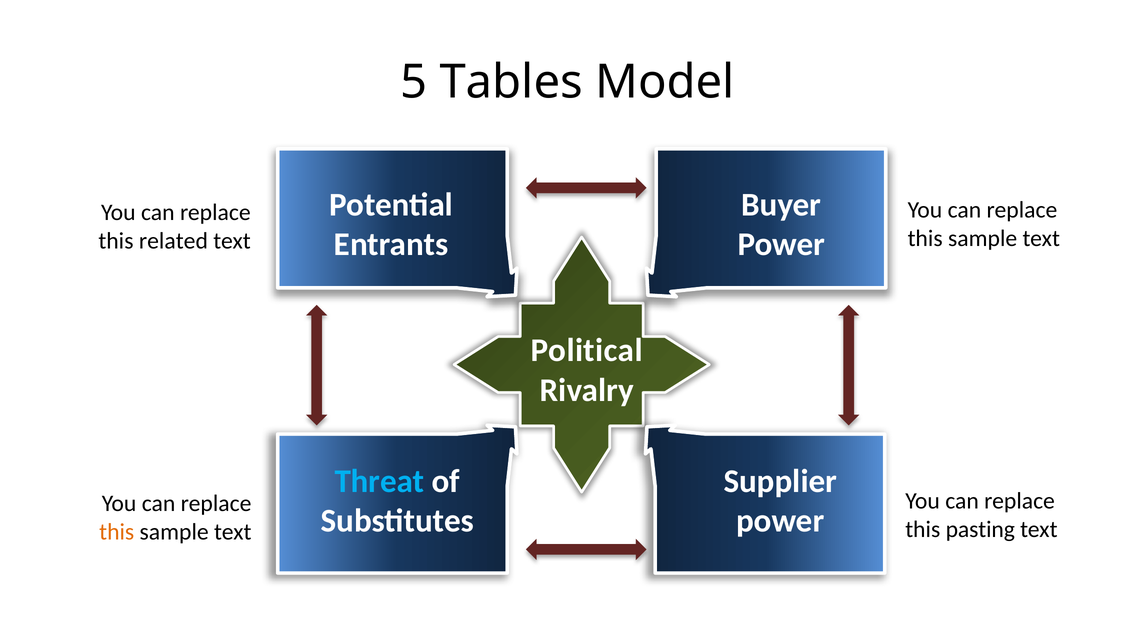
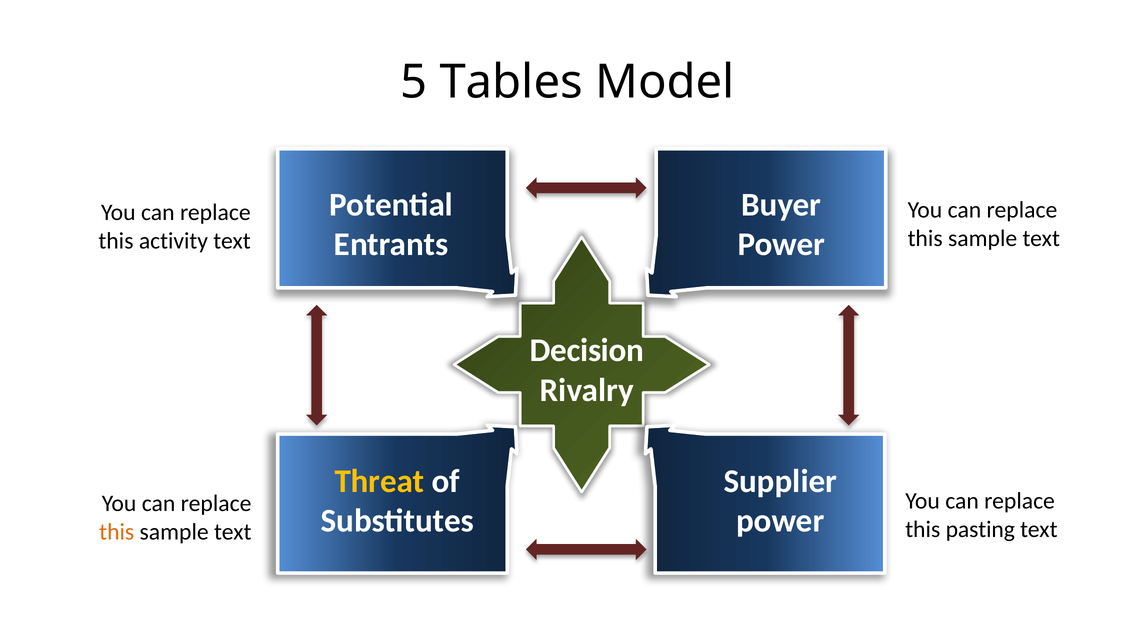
related: related -> activity (173, 241)
Political: Political -> Decision (587, 351)
Threat colour: light blue -> yellow (379, 482)
